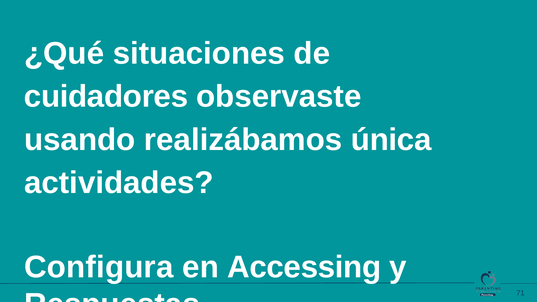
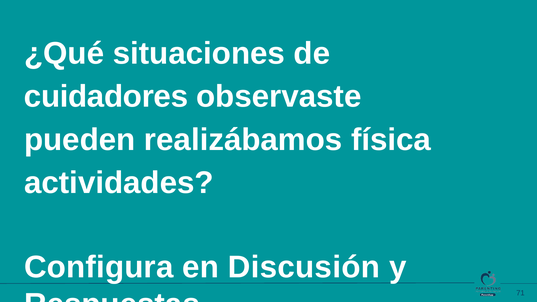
usando: usando -> pueden (80, 140)
única: única -> física (391, 140)
Accessing: Accessing -> Discusión (304, 267)
